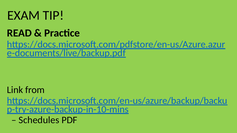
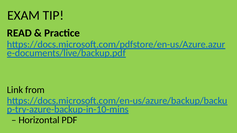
Schedules: Schedules -> Horizontal (39, 120)
